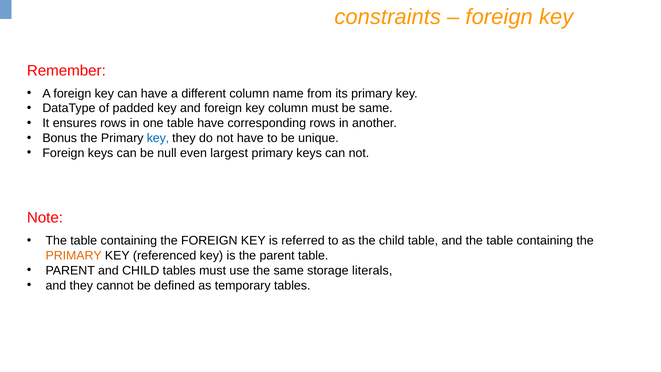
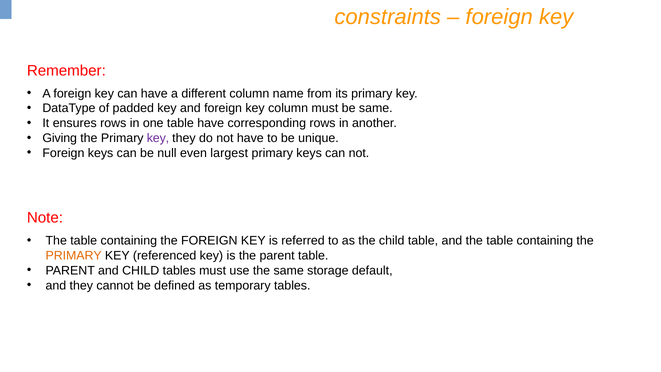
Bonus: Bonus -> Giving (60, 138)
key colour: blue -> purple (158, 138)
literals: literals -> default (372, 270)
